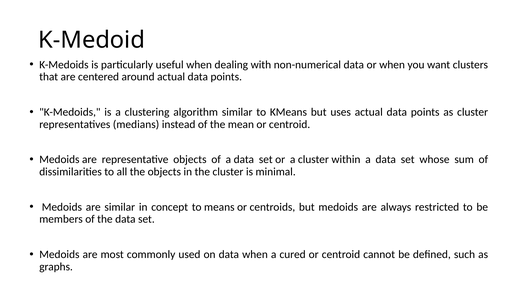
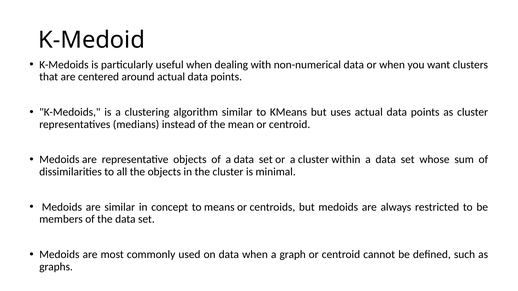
cured: cured -> graph (293, 255)
